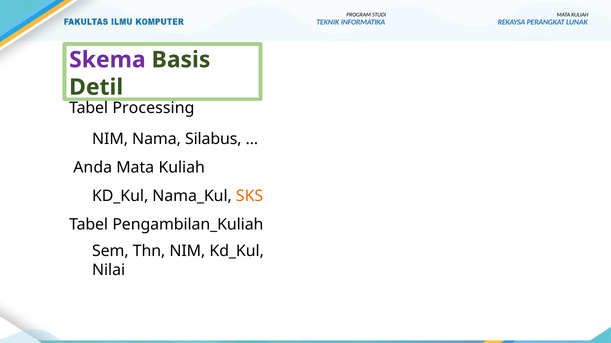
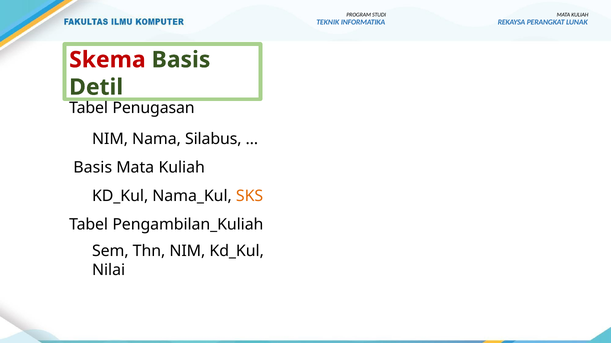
Skema colour: purple -> red (107, 60)
Processing: Processing -> Penugasan (154, 108)
Anda: Anda -> Basis (93, 168)
